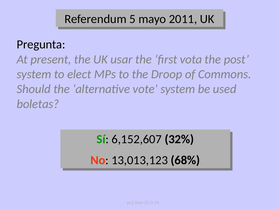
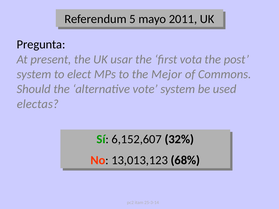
Droop: Droop -> Mejor (167, 74)
boletas: boletas -> electas (38, 104)
